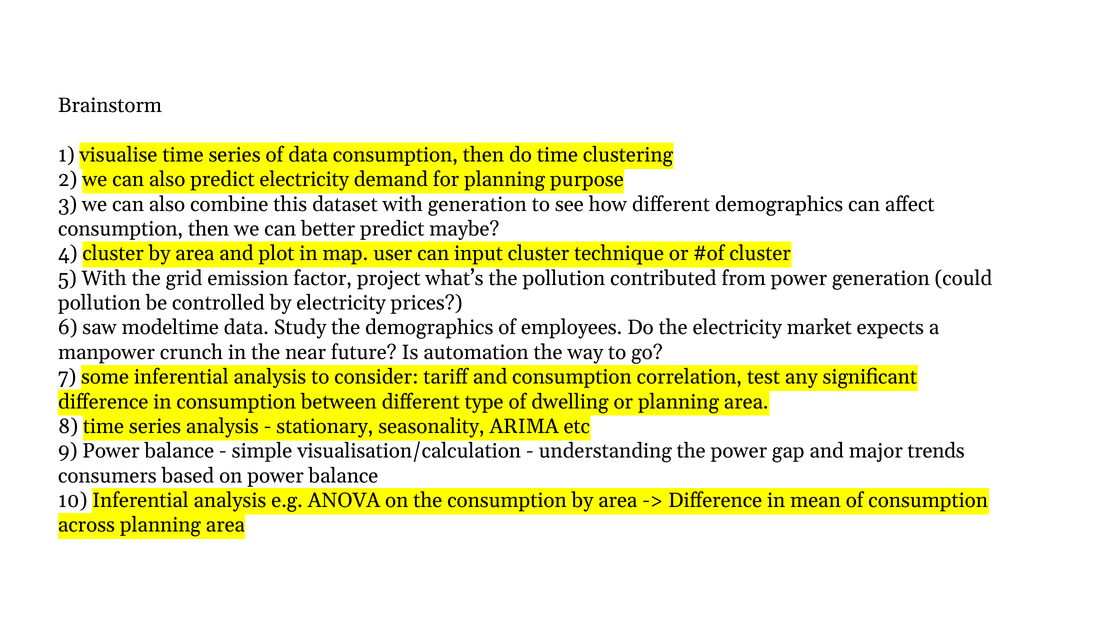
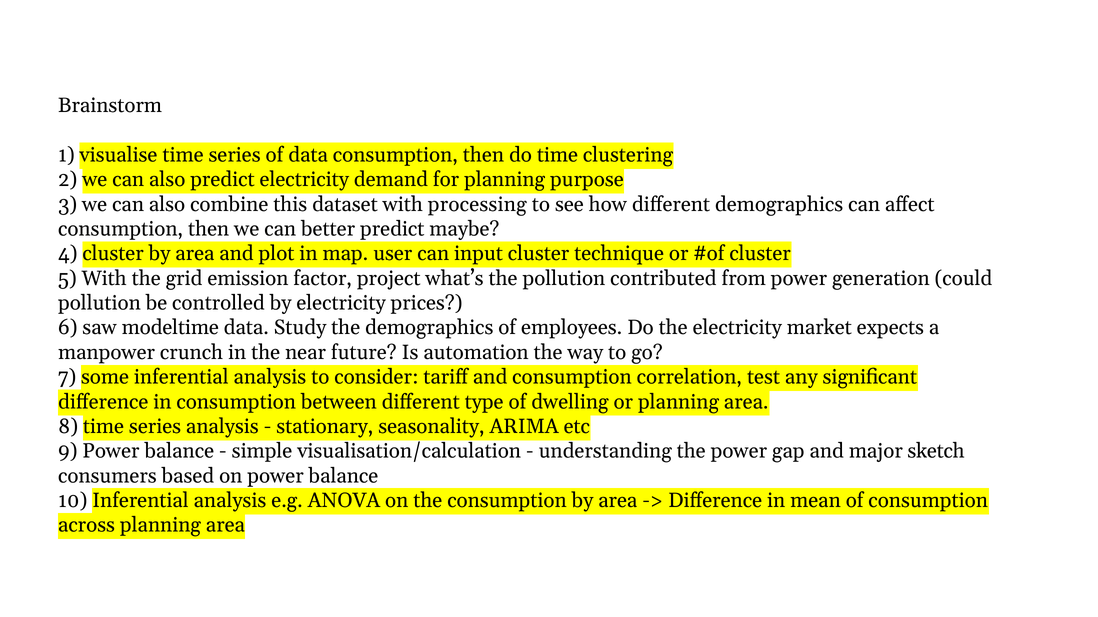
with generation: generation -> processing (477, 204)
trends: trends -> sketch (936, 452)
